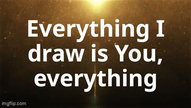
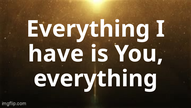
draw: draw -> have (56, 54)
